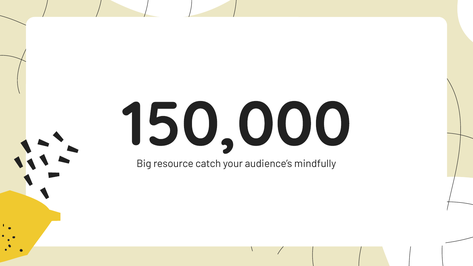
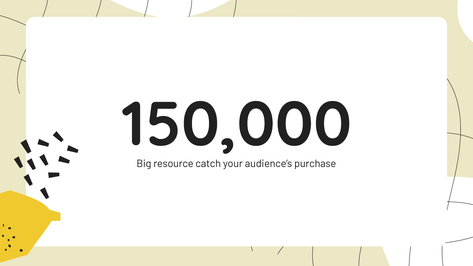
mindfully: mindfully -> purchase (315, 164)
